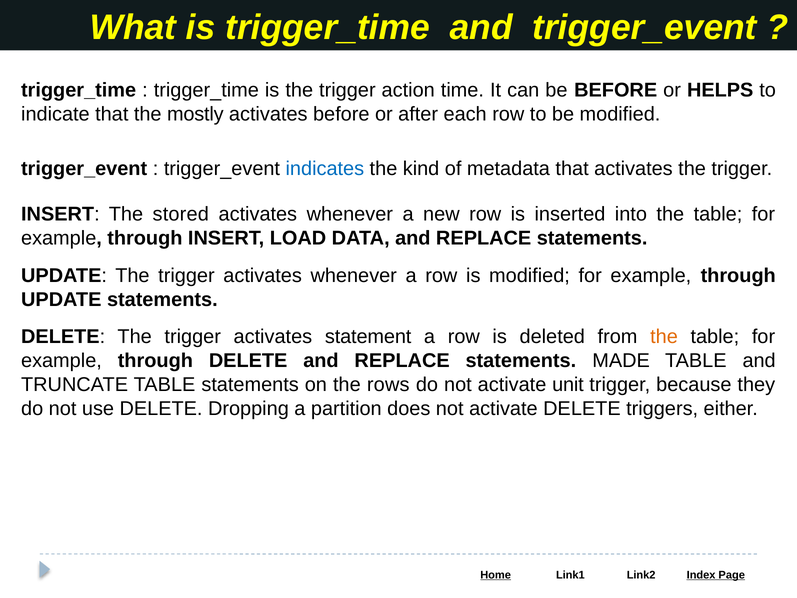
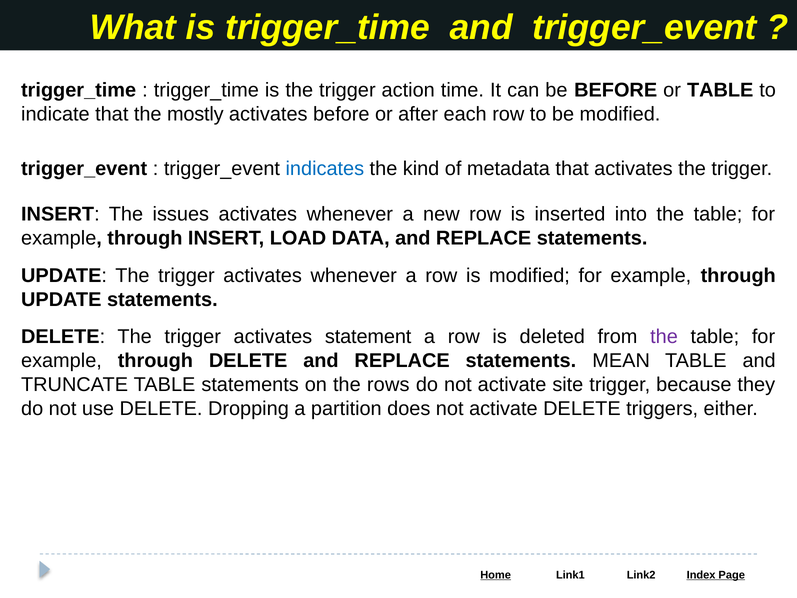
or HELPS: HELPS -> TABLE (720, 90)
stored: stored -> issues (181, 214)
the colour: orange -> purple (664, 337)
MADE: MADE -> MEAN (621, 360)
unit: unit -> site (568, 384)
